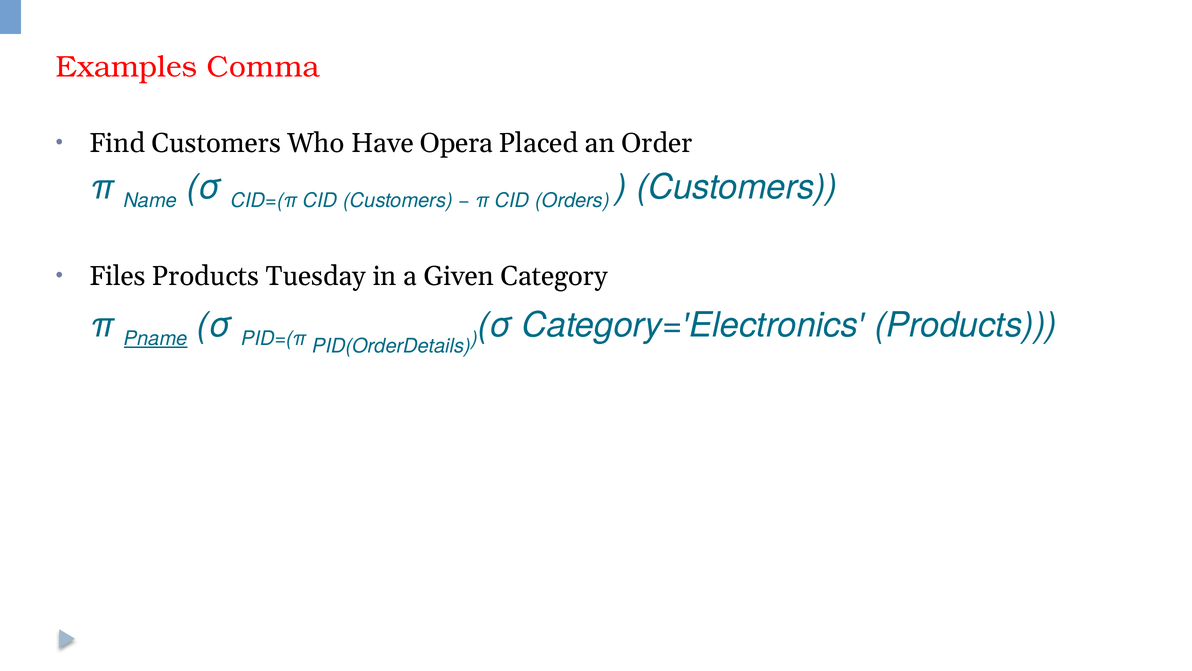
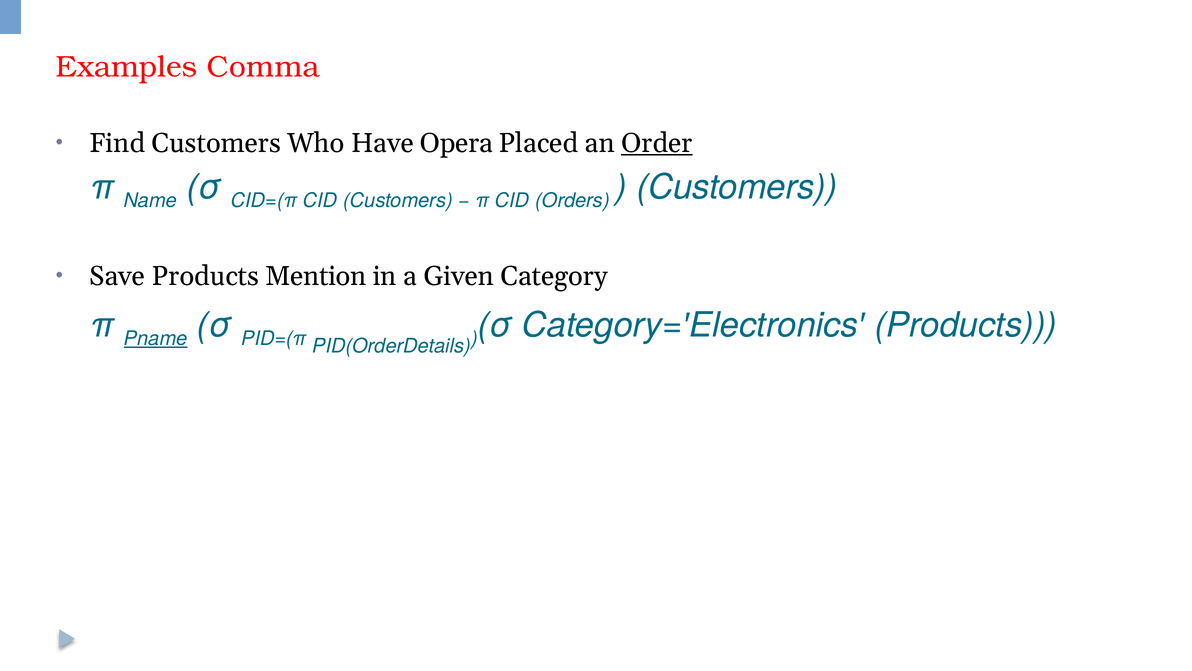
Order underline: none -> present (657, 143)
Files: Files -> Save (117, 276)
Tuesday: Tuesday -> Mention (316, 276)
